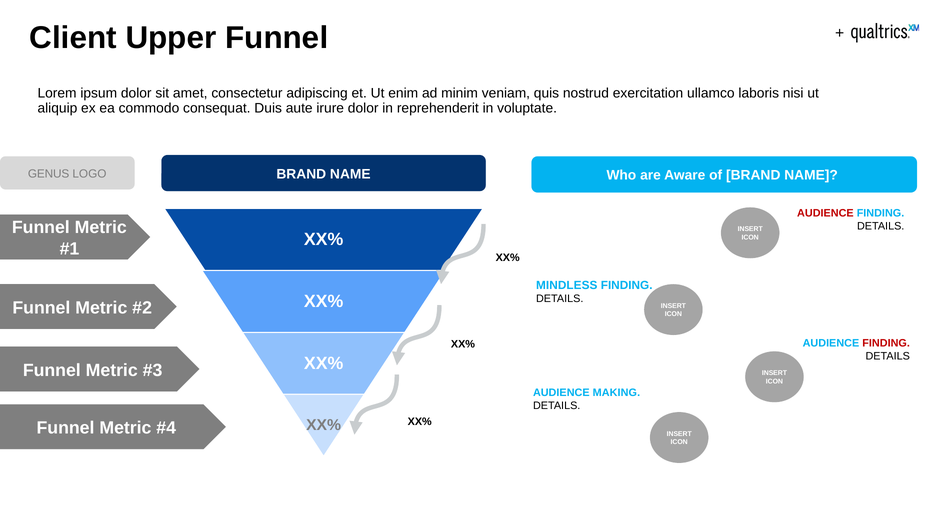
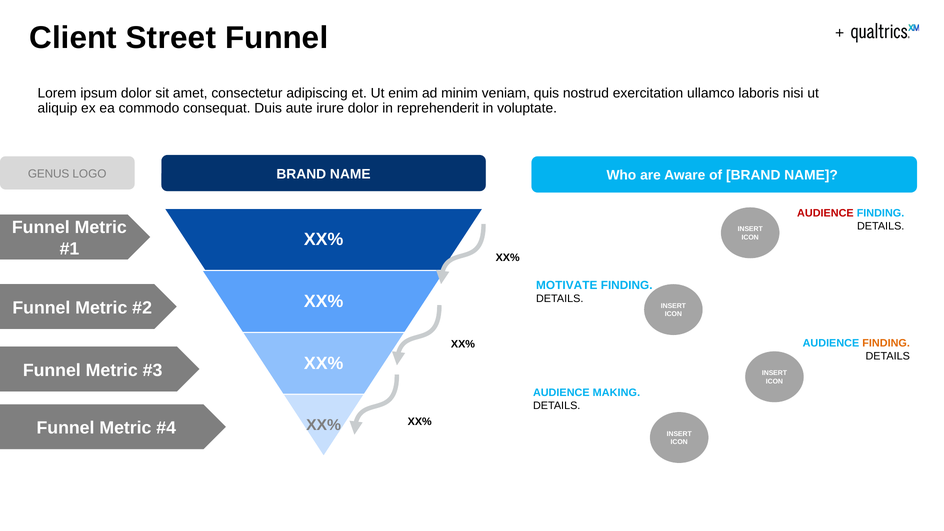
Upper: Upper -> Street (171, 38)
MINDLESS: MINDLESS -> MOTIVATE (567, 285)
FINDING colour: red -> orange (886, 343)
